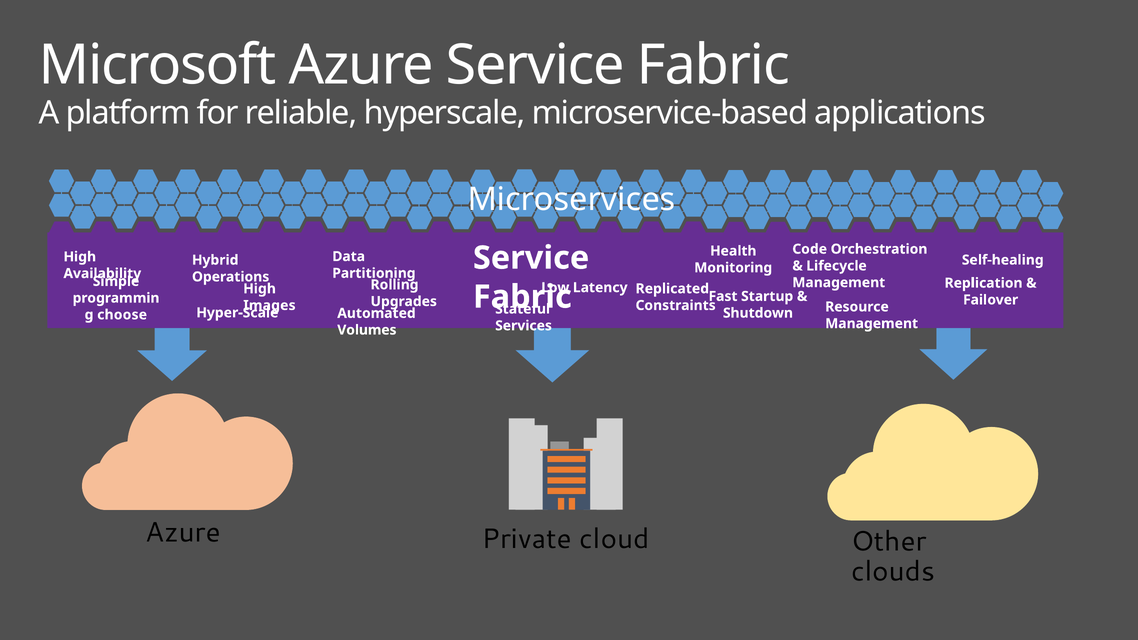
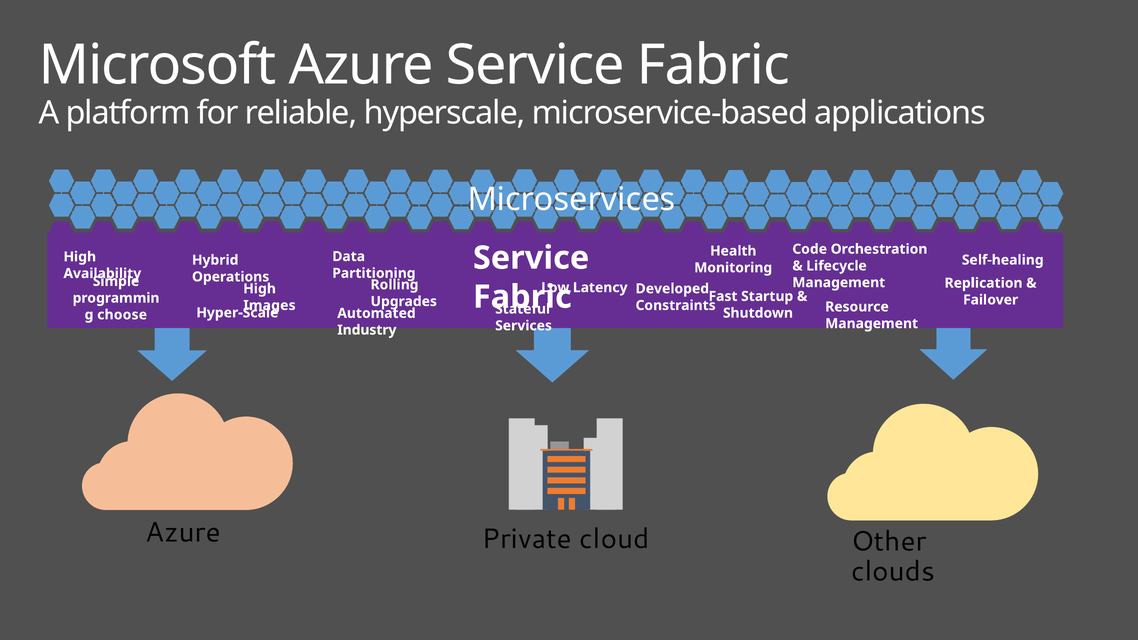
Replicated: Replicated -> Developed (672, 289)
Volumes: Volumes -> Industry (367, 330)
